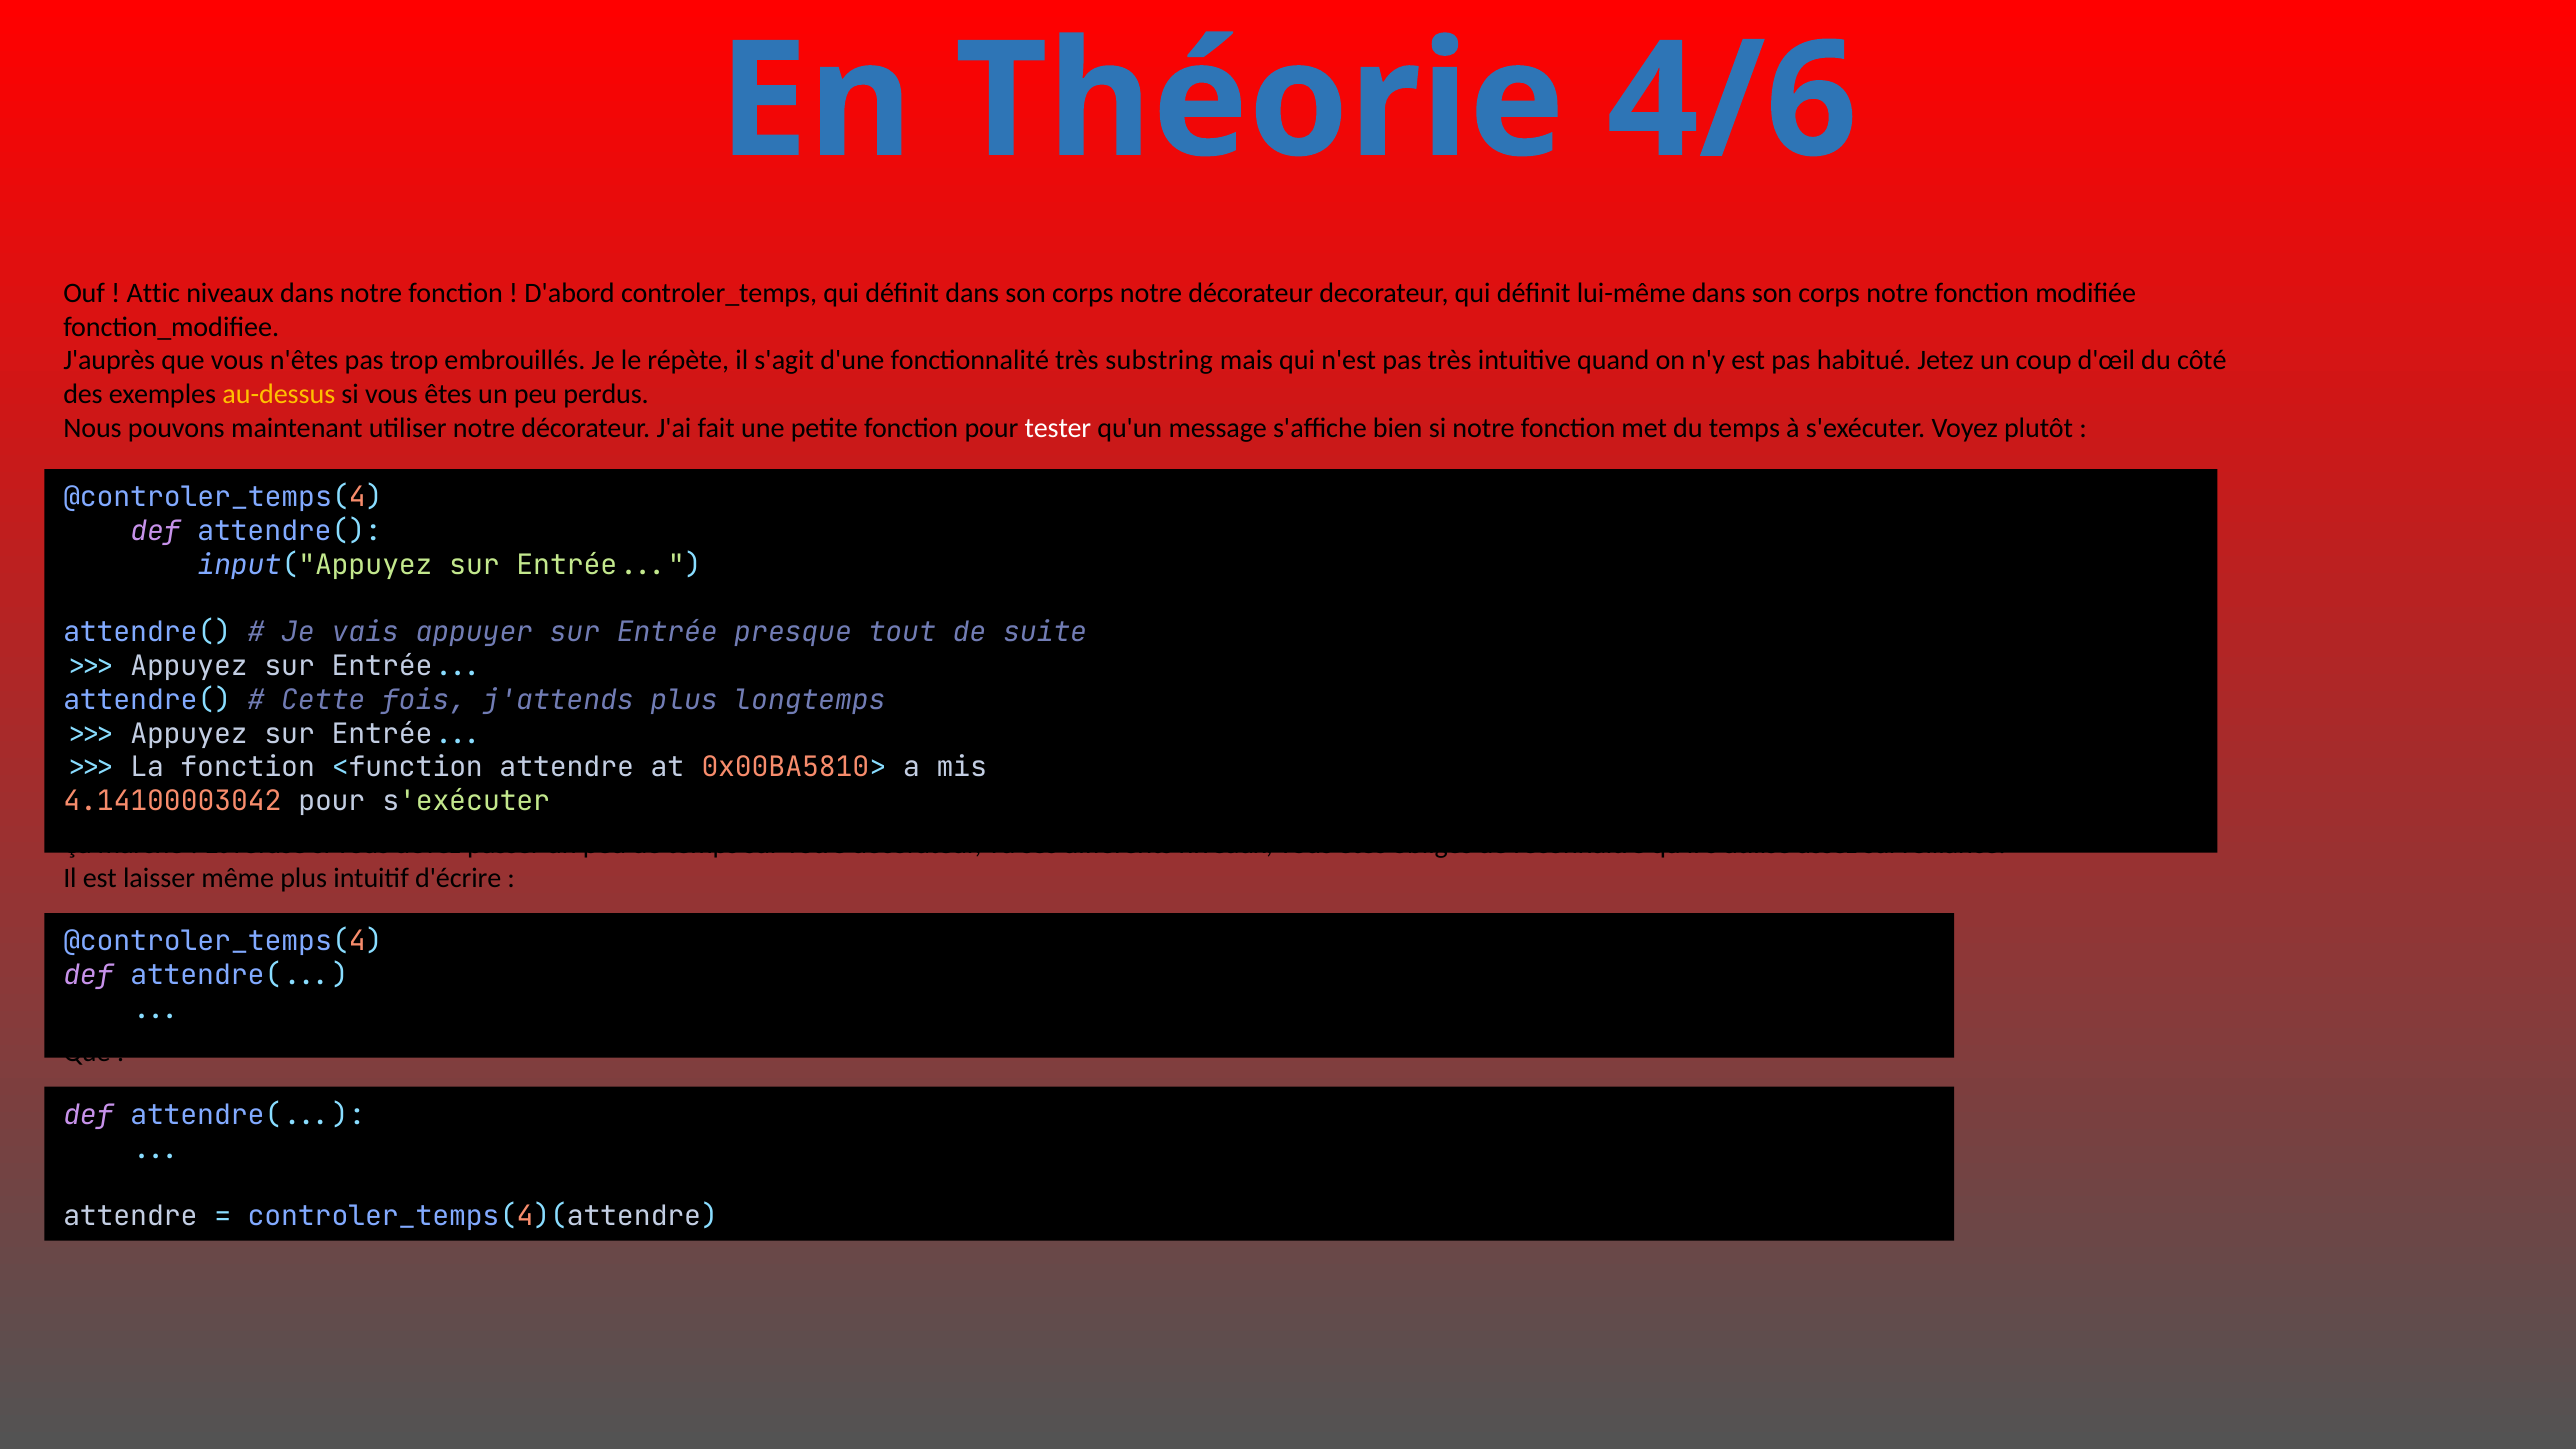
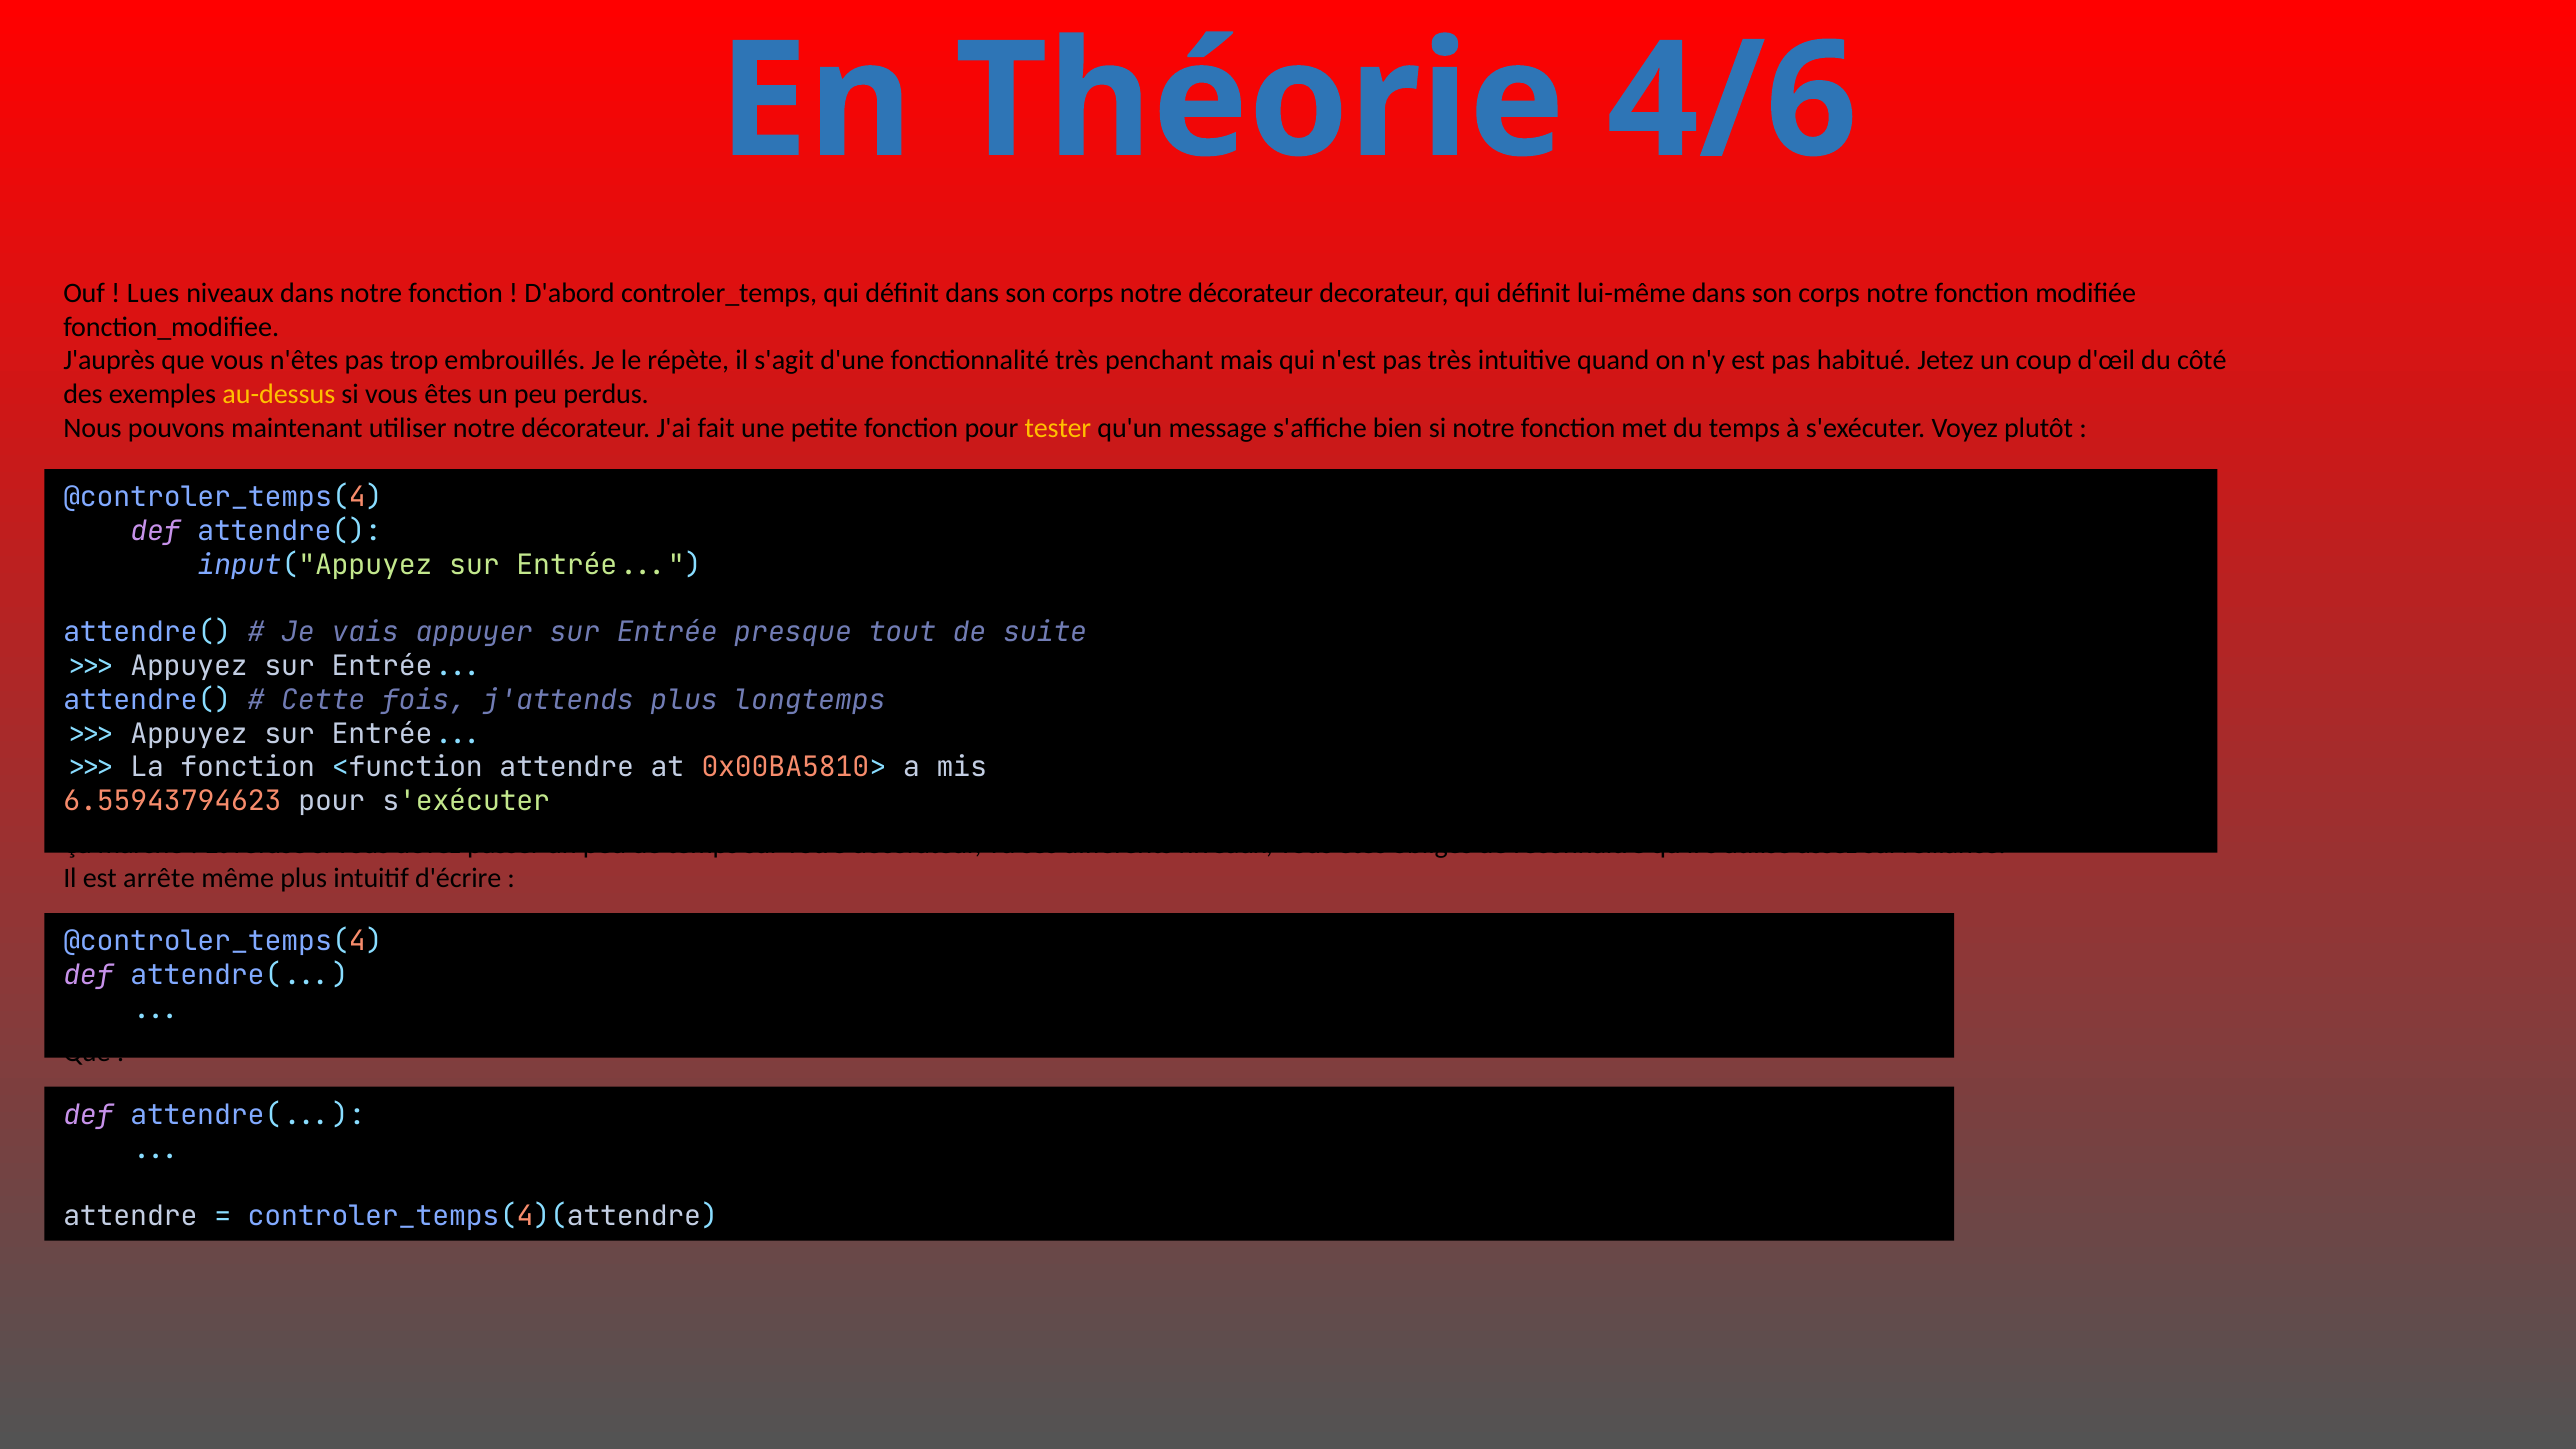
Attic: Attic -> Lues (153, 293)
substring: substring -> penchant (1159, 361)
tester colour: white -> yellow (1058, 428)
4.14100003042: 4.14100003042 -> 6.55943794623 (172, 801)
laisser: laisser -> arrête (159, 878)
